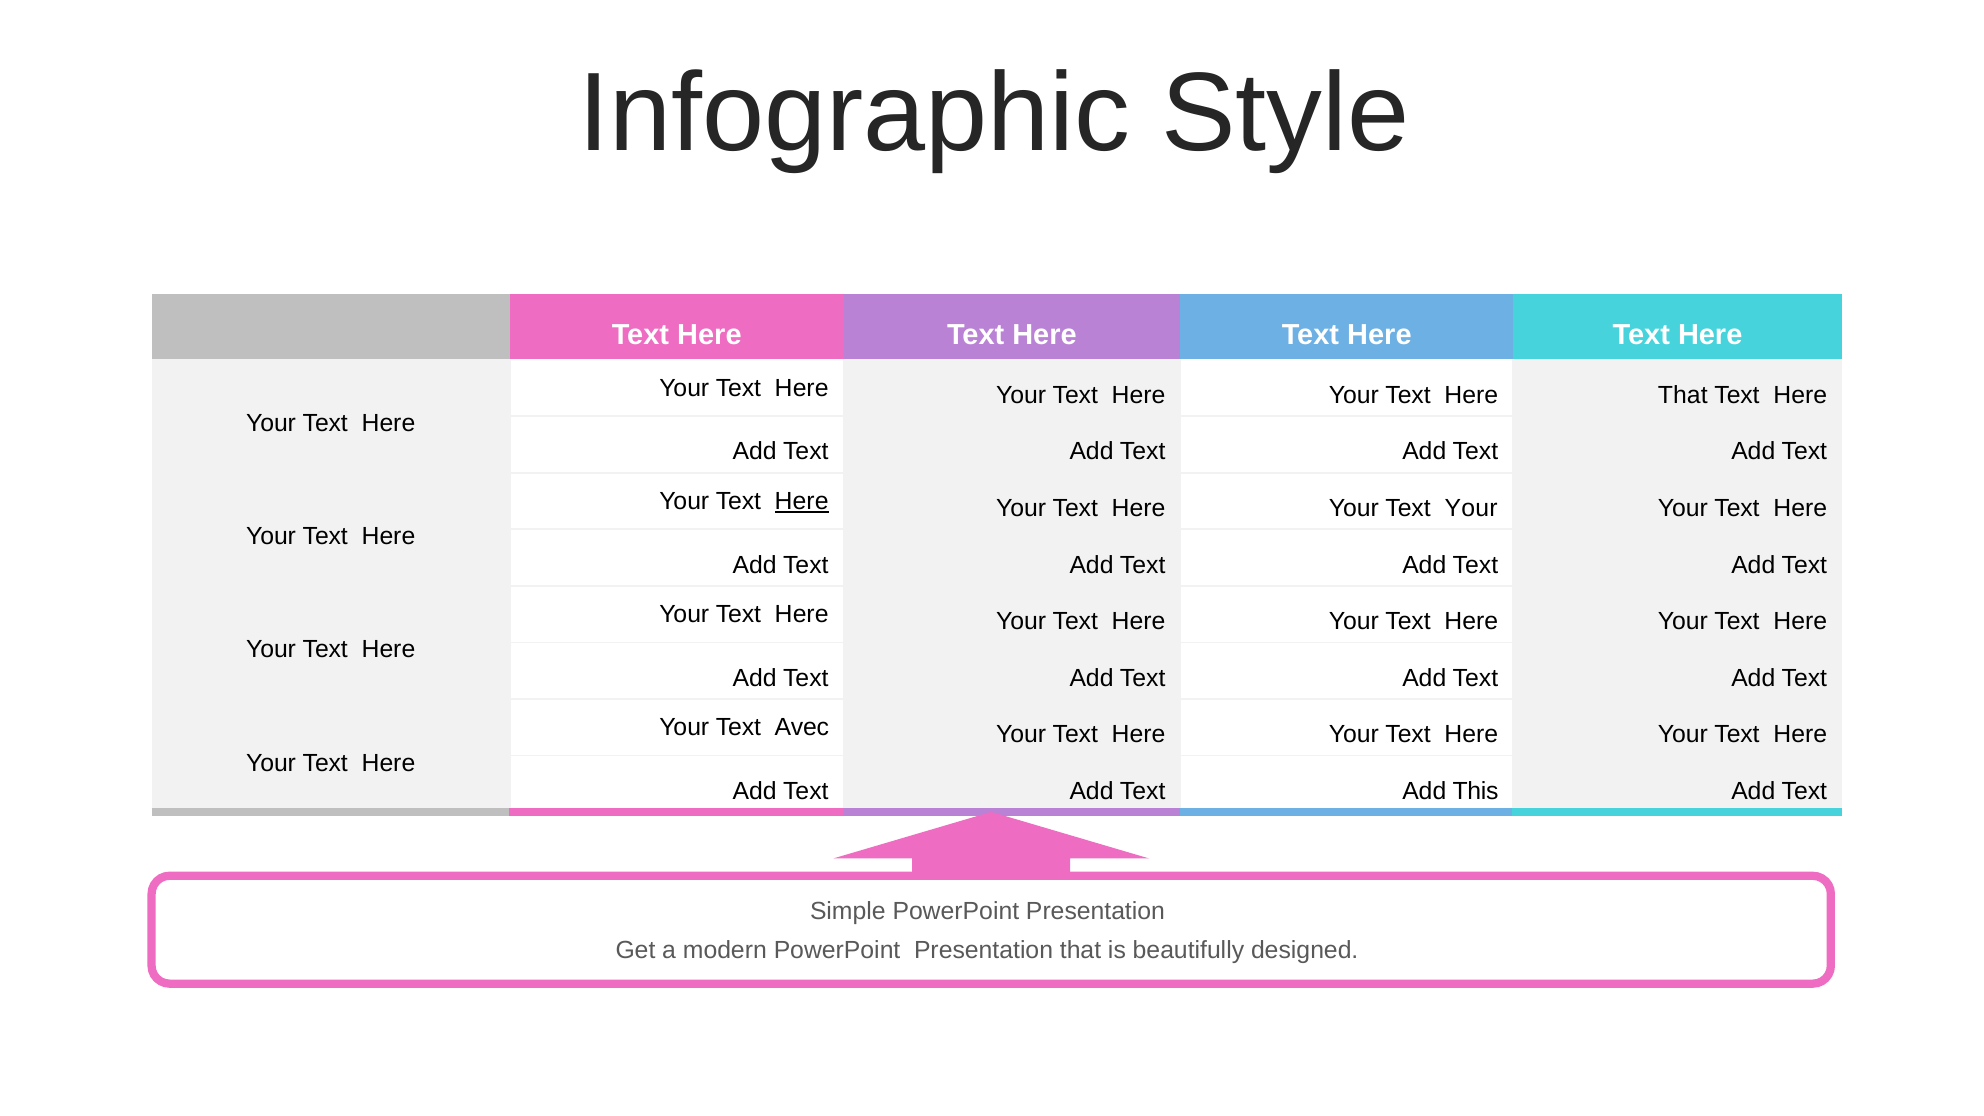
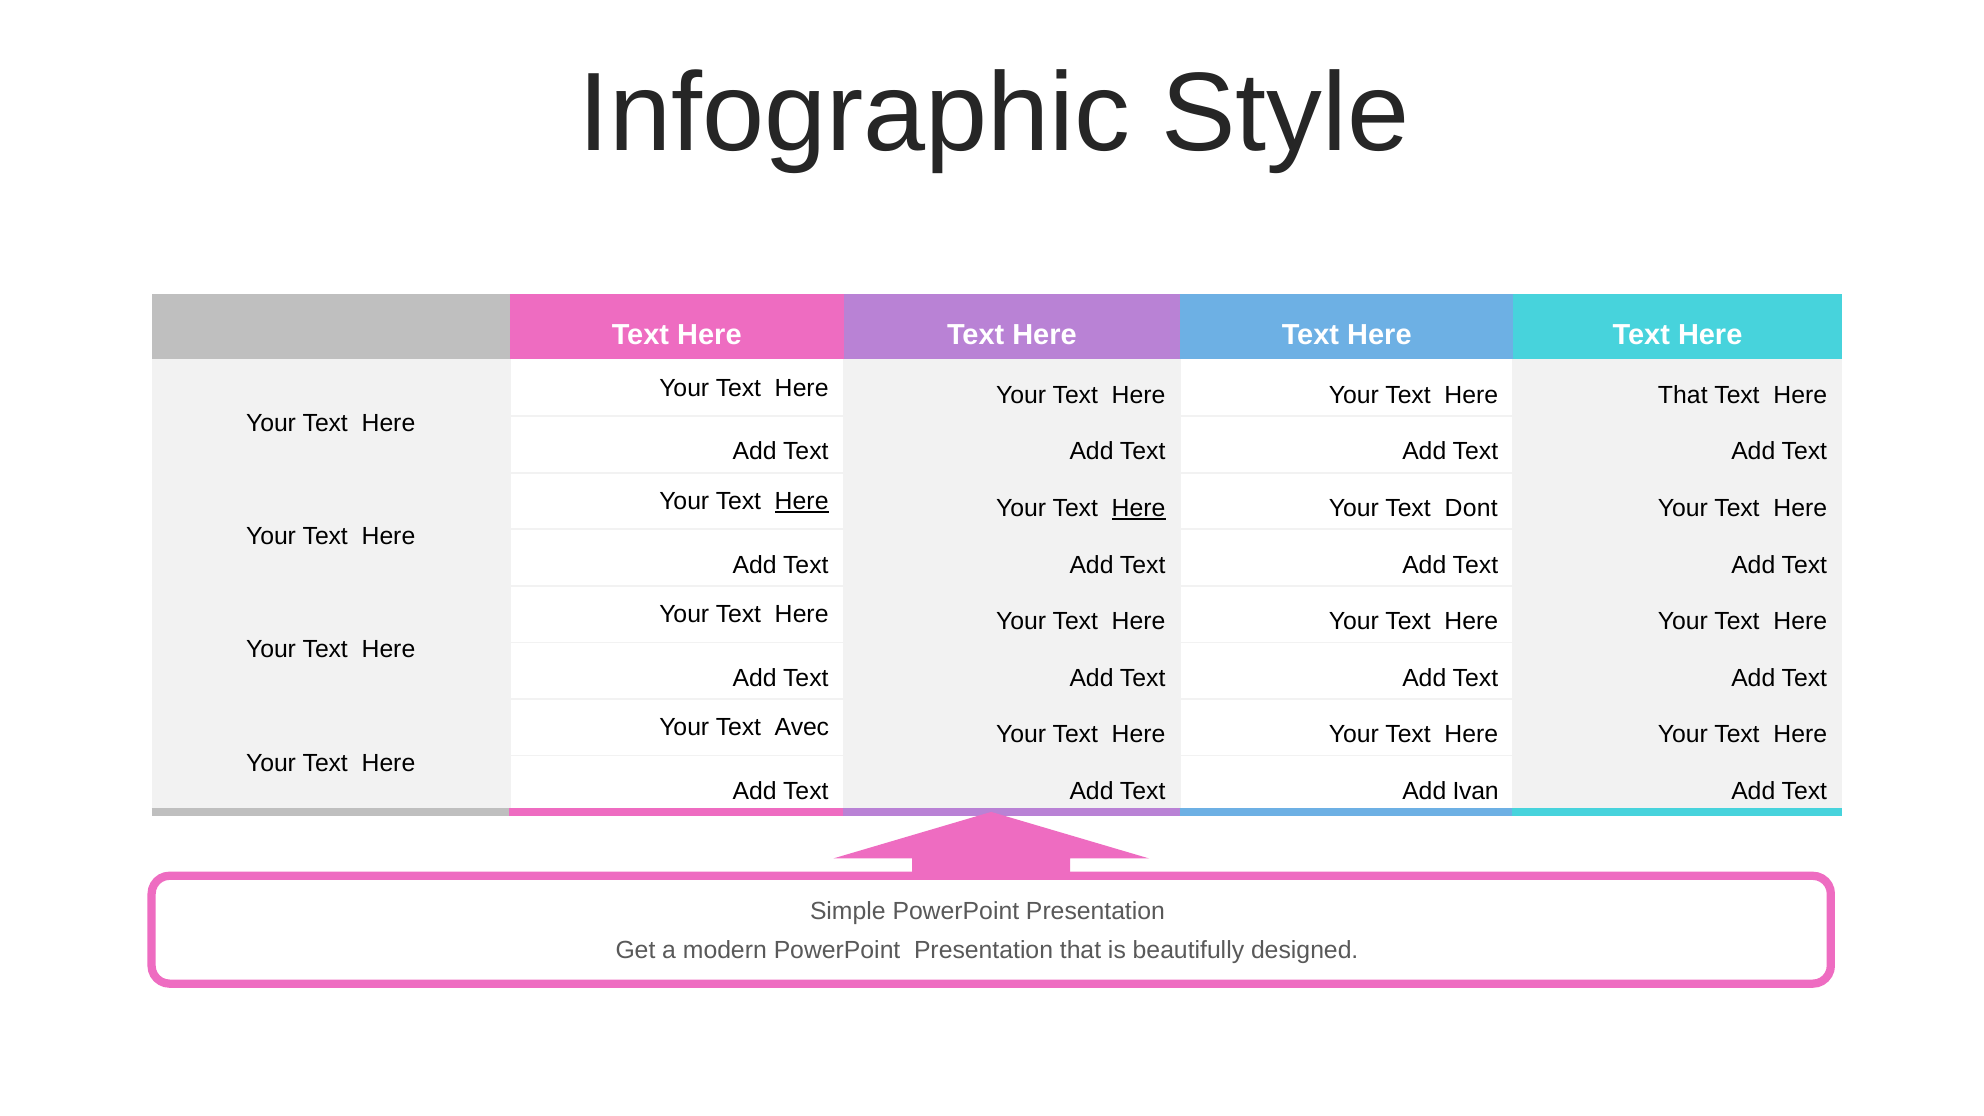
Here underline: none -> present (1139, 508)
Your Text Your: Your -> Dont (1471, 508)
This: This -> Ivan (1476, 791)
